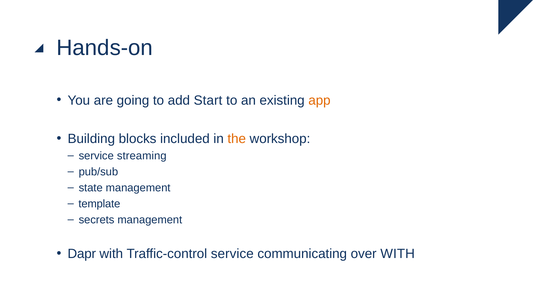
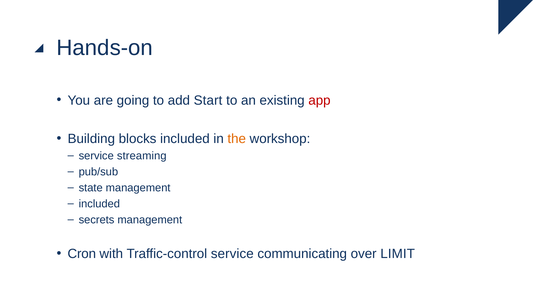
app colour: orange -> red (319, 100)
template: template -> included (99, 204)
Dapr: Dapr -> Cron (82, 254)
over WITH: WITH -> LIMIT (398, 254)
